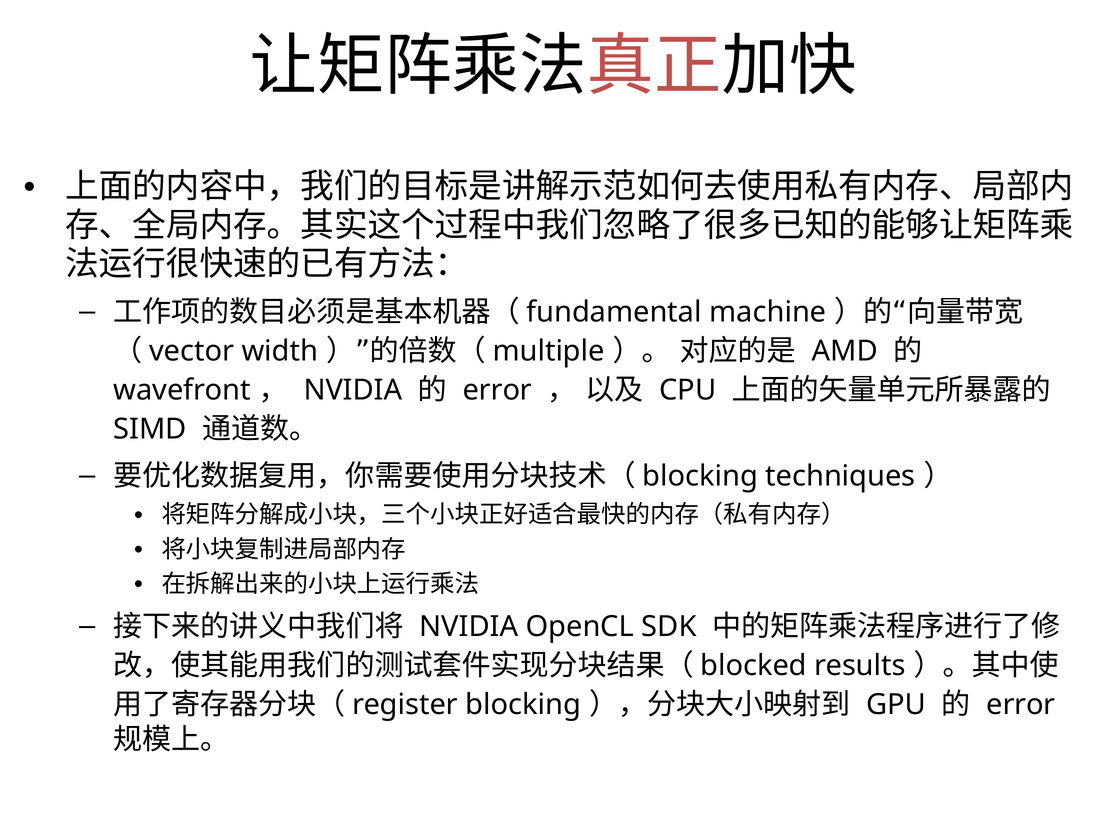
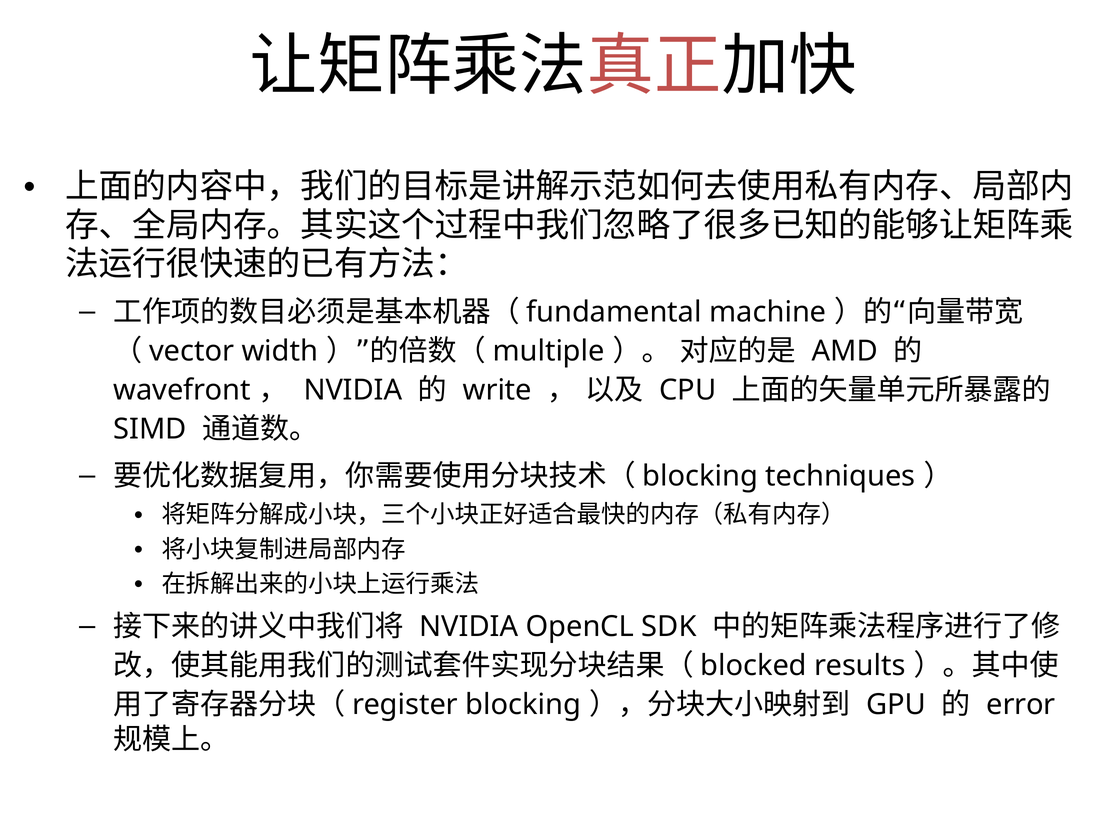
error: error -> write (497, 390)
